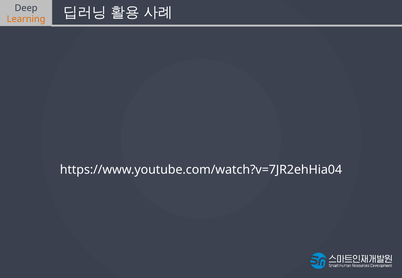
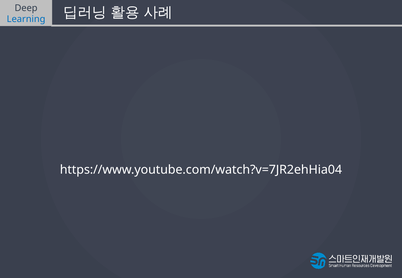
Learning colour: orange -> blue (26, 19)
